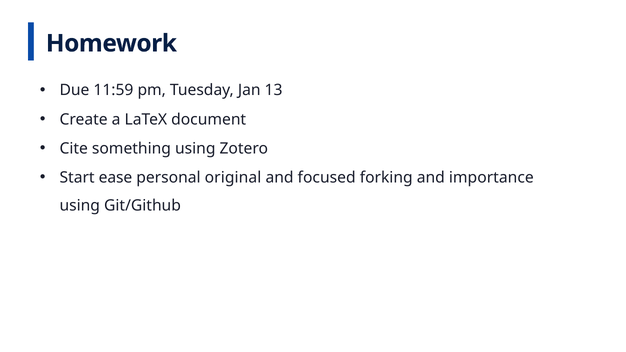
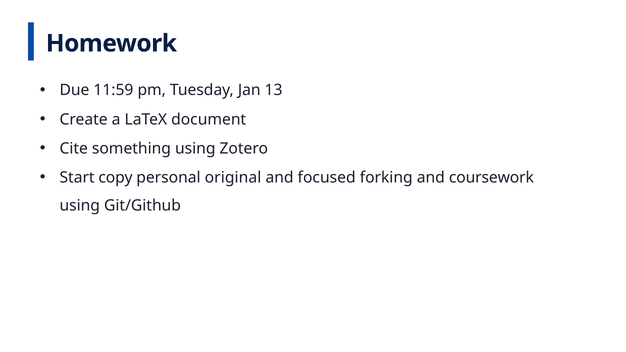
ease: ease -> copy (116, 177)
importance: importance -> coursework (491, 177)
